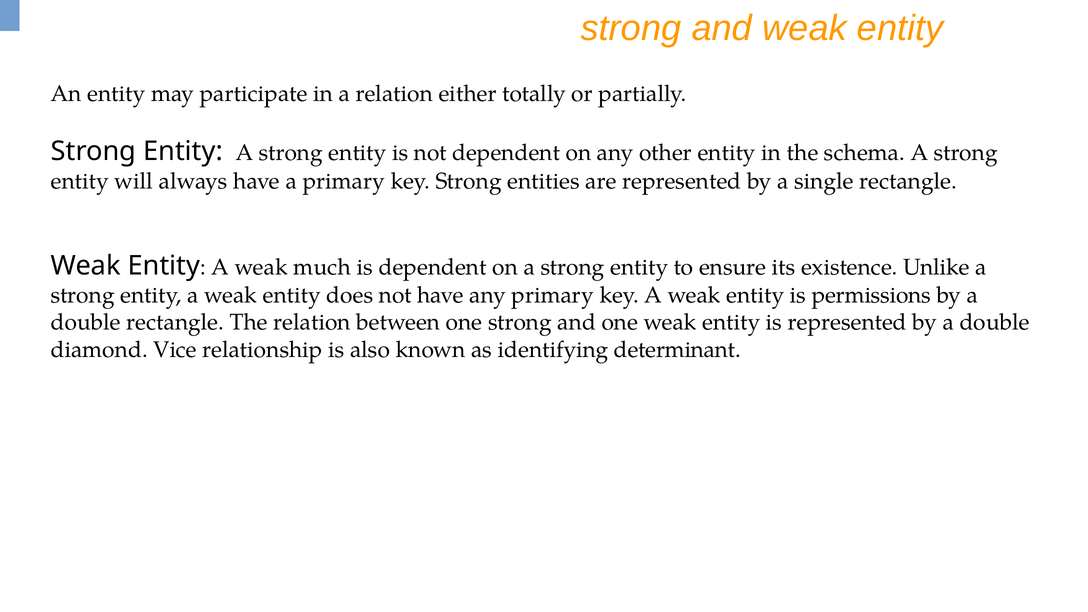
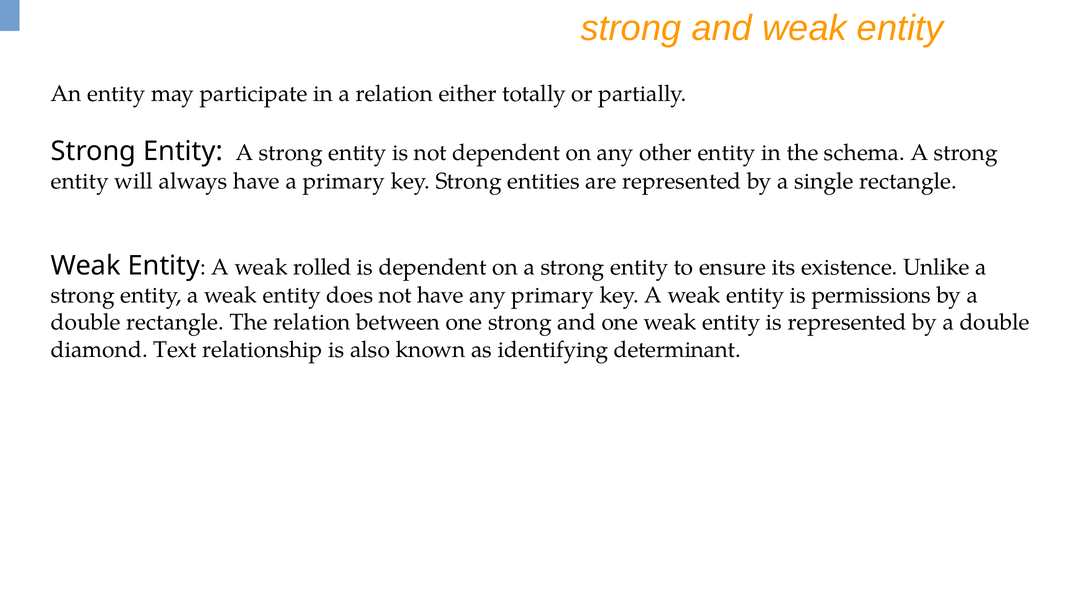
much: much -> rolled (322, 267)
Vice: Vice -> Text (175, 350)
